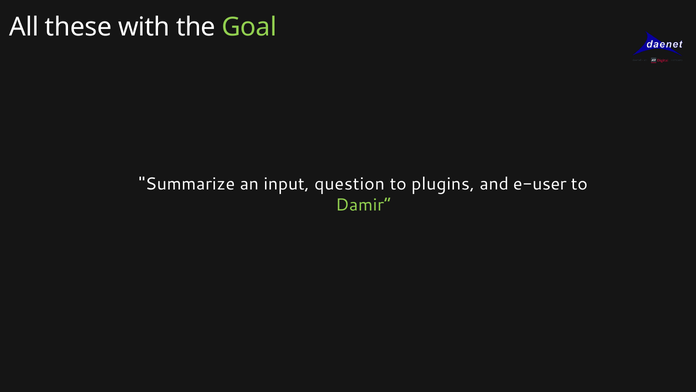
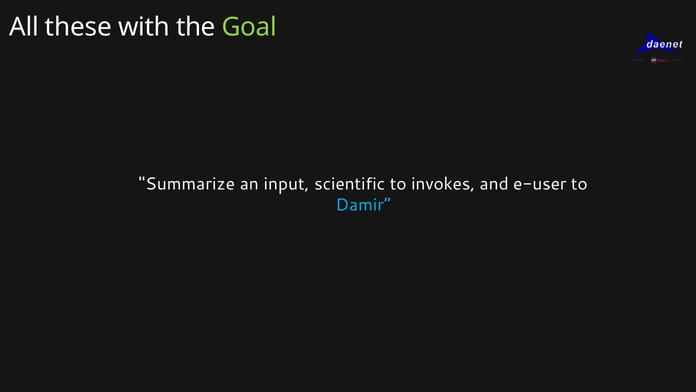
question: question -> scientific (350, 184)
plugins: plugins -> invokes (443, 184)
Damir colour: light green -> light blue (363, 204)
